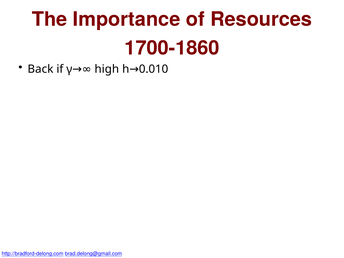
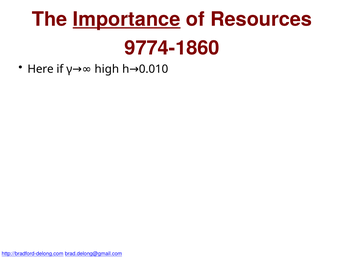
Importance underline: none -> present (127, 19)
1700-1860: 1700-1860 -> 9774-1860 (172, 48)
Back: Back -> Here (41, 69)
